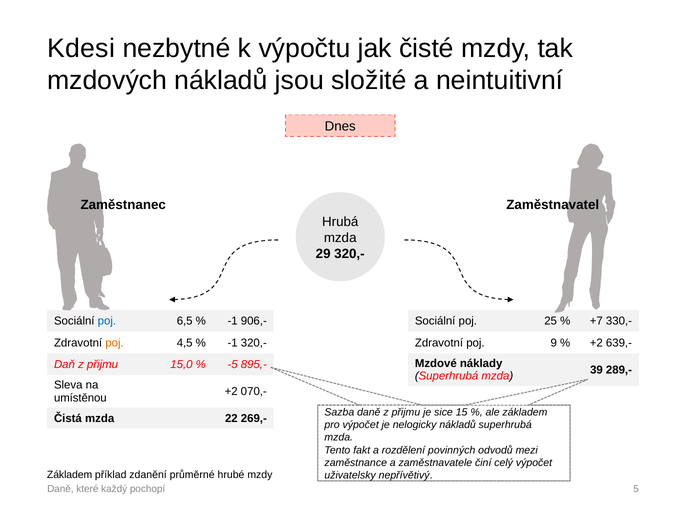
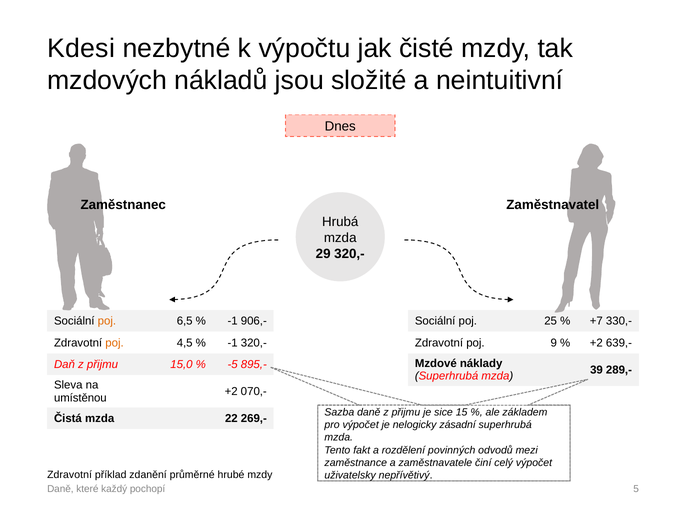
poj colour: blue -> orange (107, 321)
nelogicky nákladů: nákladů -> zásadní (458, 424)
Základem: Základem -> Zdravotní (70, 474)
